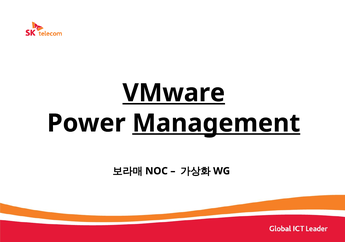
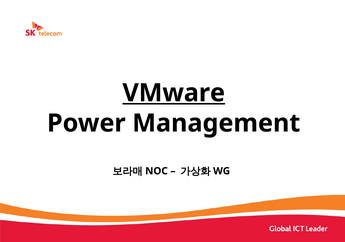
Management underline: present -> none (216, 123)
